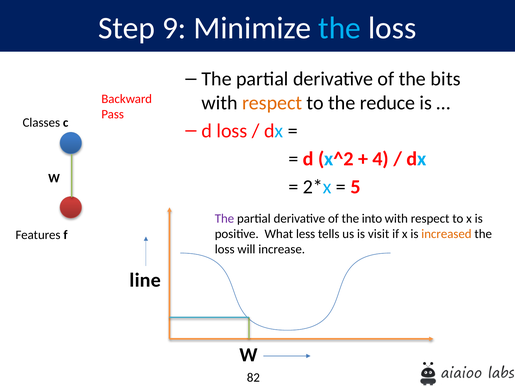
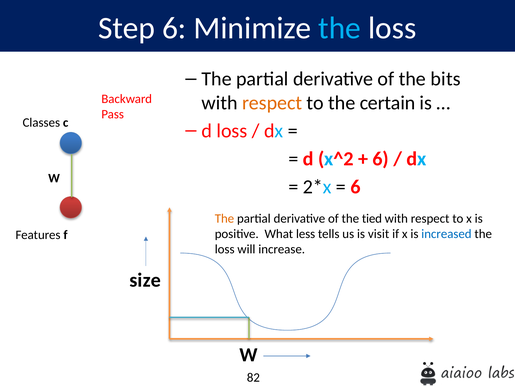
Step 9: 9 -> 6 (174, 28)
reduce: reduce -> certain (387, 103)
4: 4 -> 6 (381, 159)
5: 5 -> 6 (356, 187)
The colour: purple -> orange (224, 219)
into: into -> tied (372, 219)
increased colour: orange -> blue (446, 234)
line: line -> size (145, 280)
